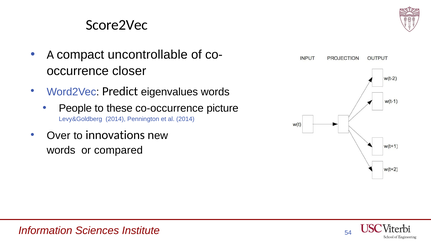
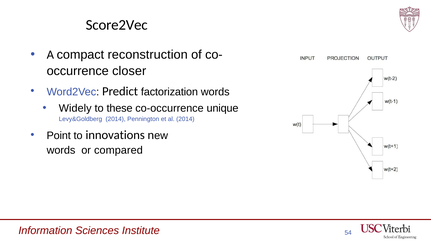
uncontrollable: uncontrollable -> reconstruction (148, 55)
eigenvalues: eigenvalues -> factorization (169, 92)
People: People -> Widely (75, 108)
picture: picture -> unique (223, 108)
Over: Over -> Point (59, 136)
